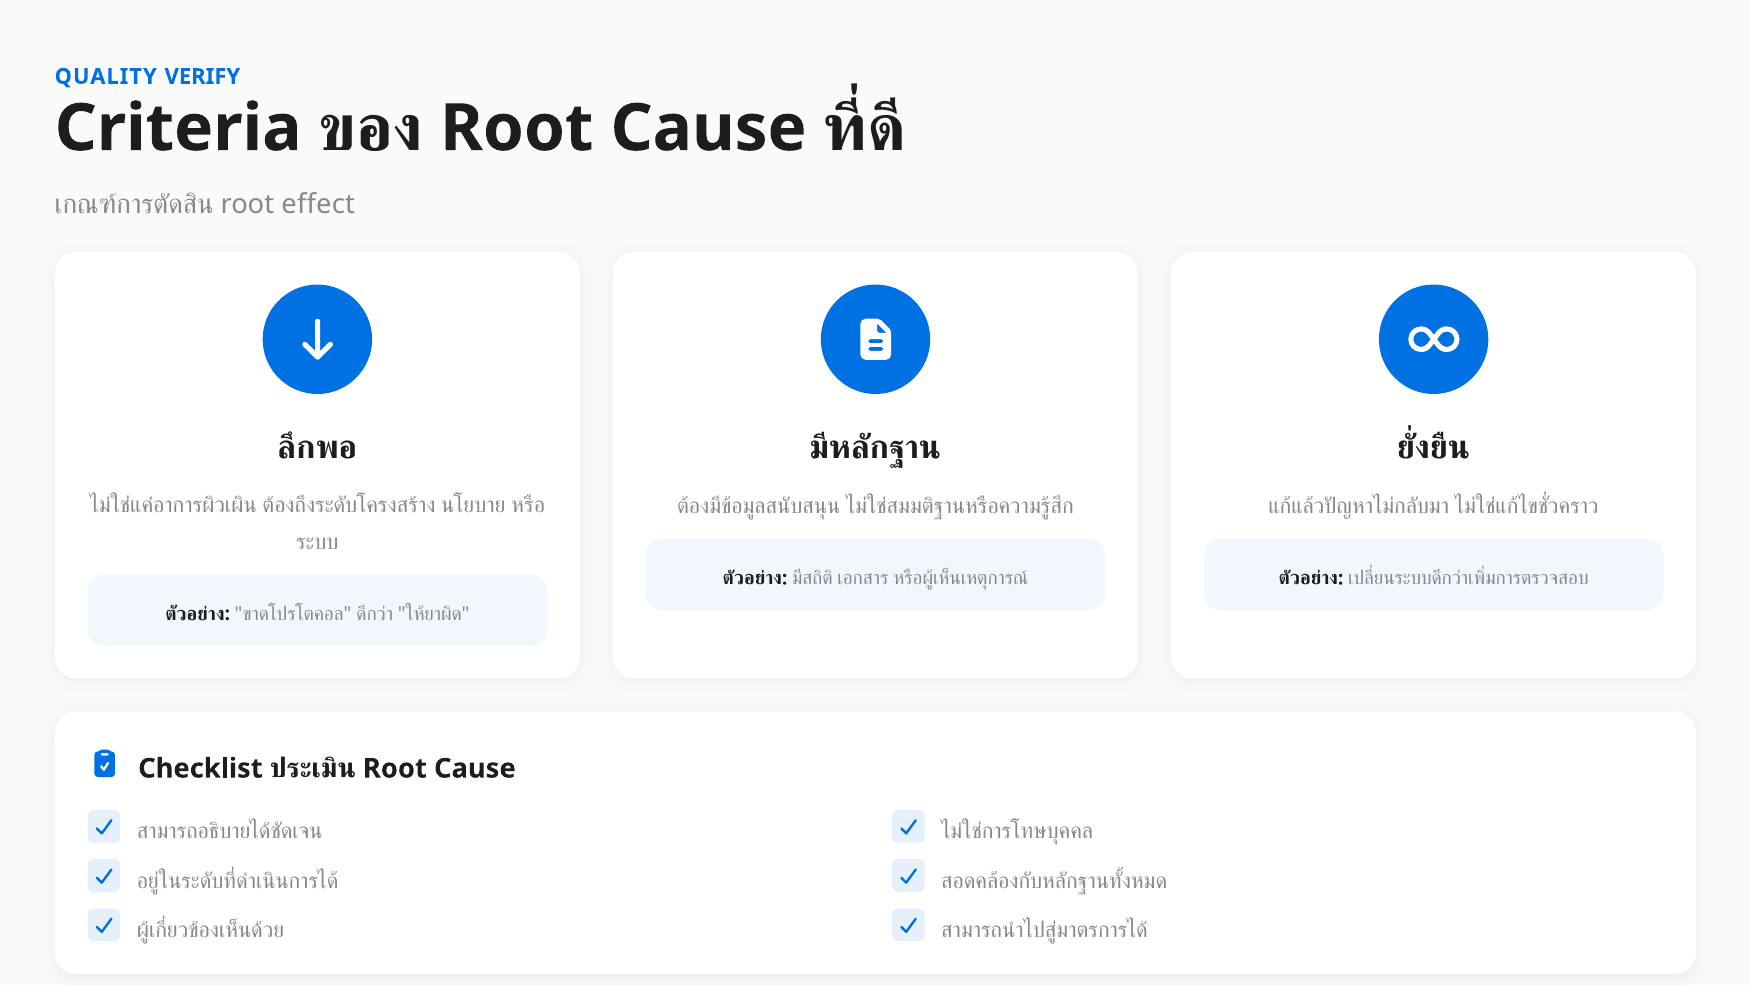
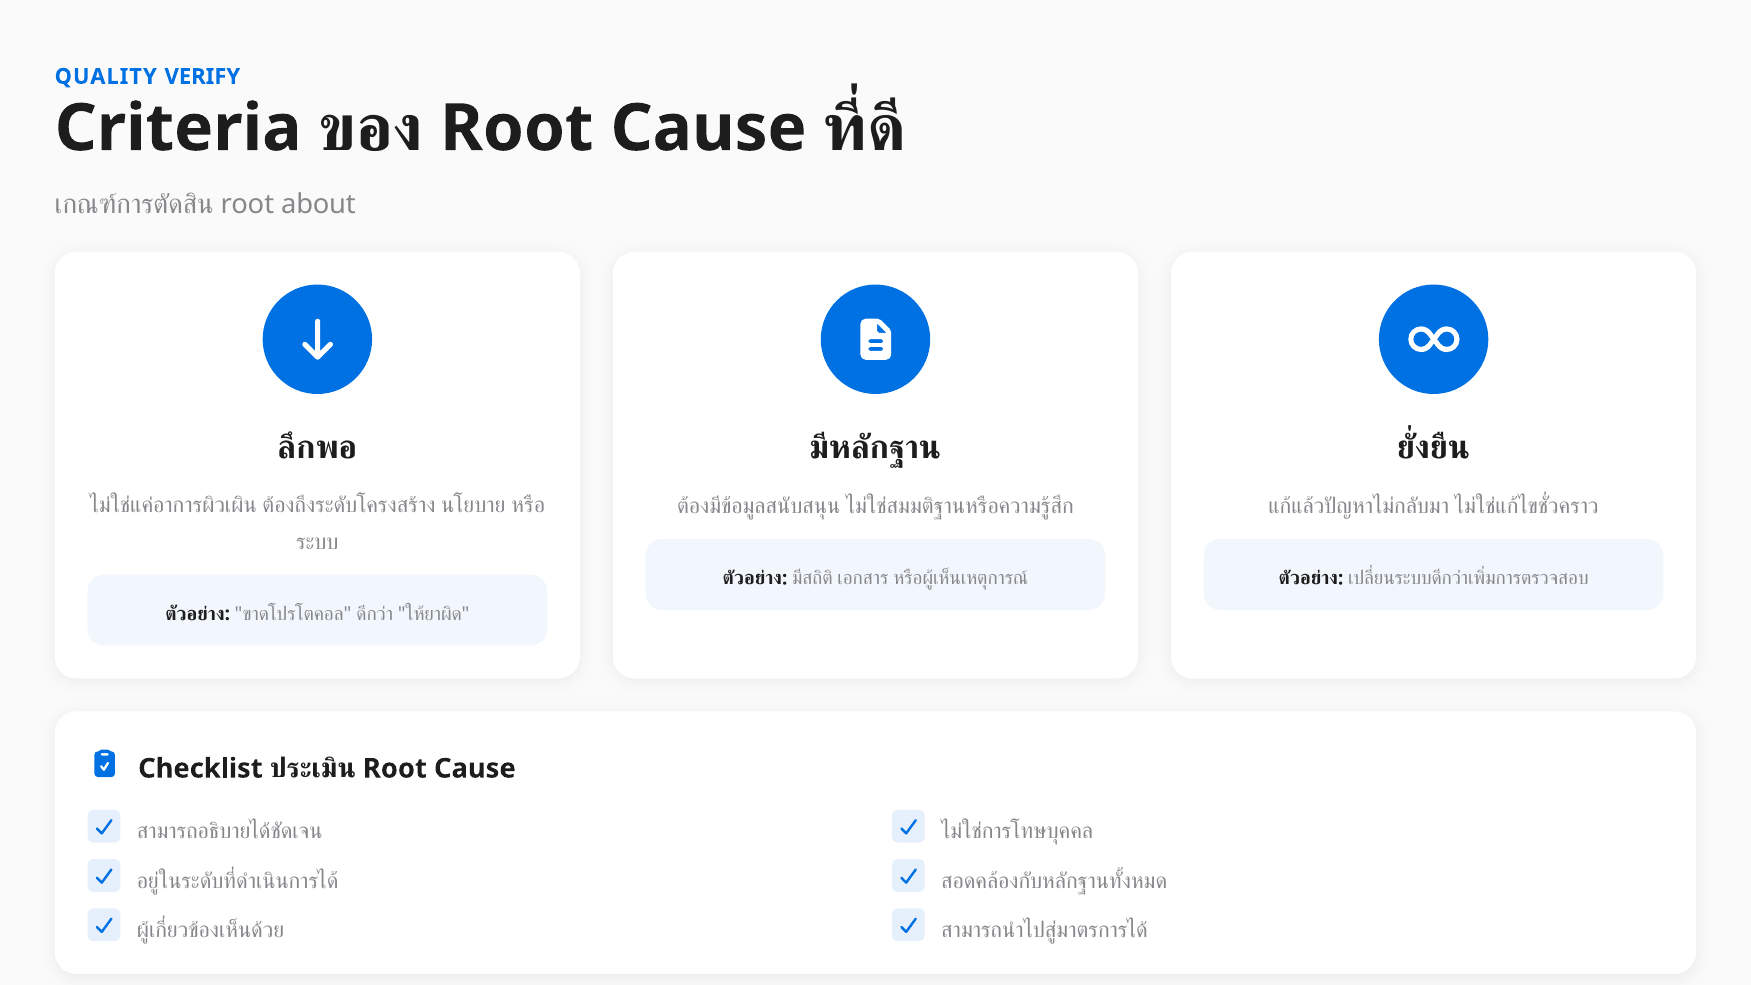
effect: effect -> about (318, 205)
